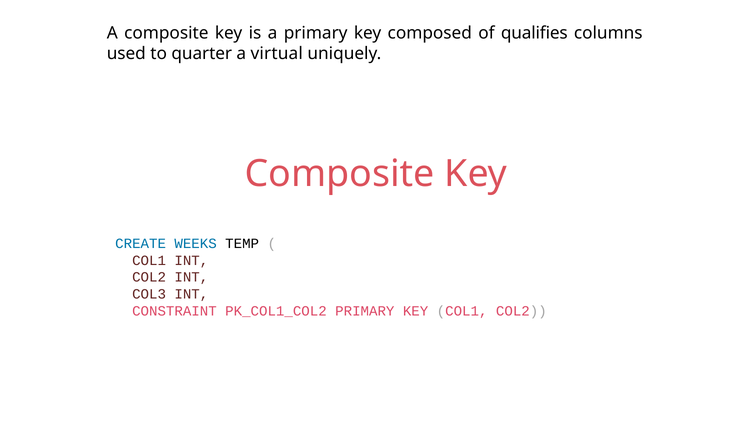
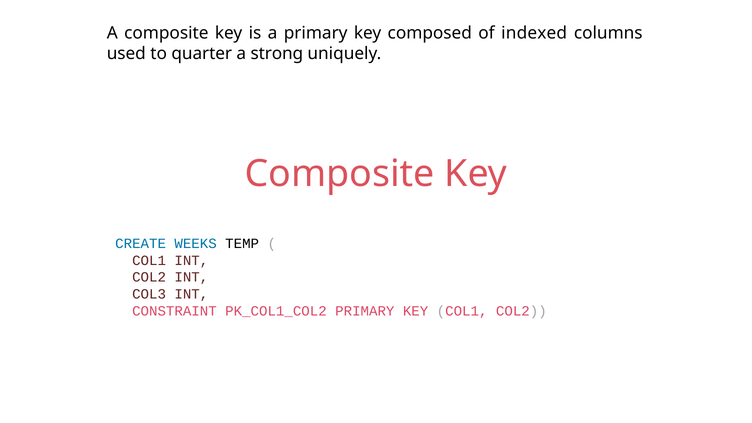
qualifies: qualifies -> indexed (534, 33)
virtual: virtual -> strong (277, 54)
